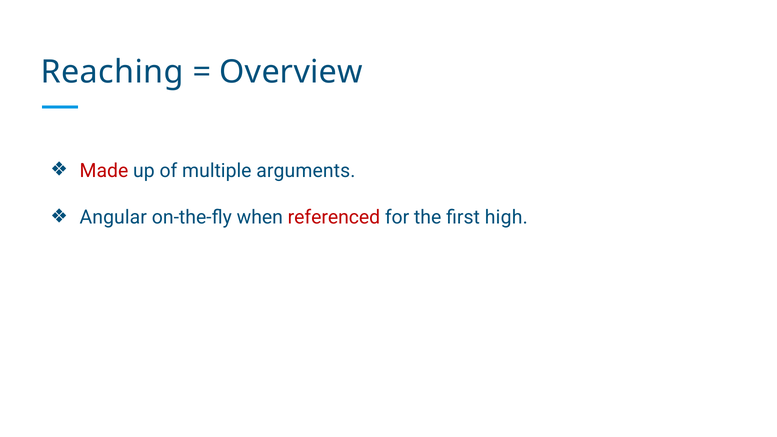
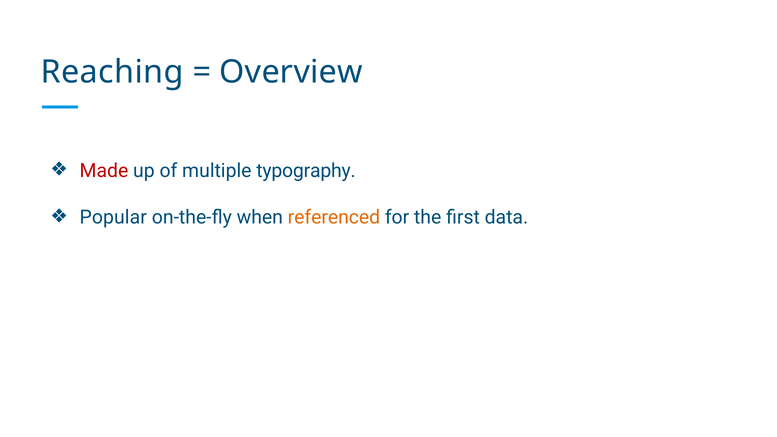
arguments: arguments -> typography (306, 171)
Angular: Angular -> Popular (113, 217)
referenced colour: red -> orange (334, 217)
high: high -> data (506, 217)
